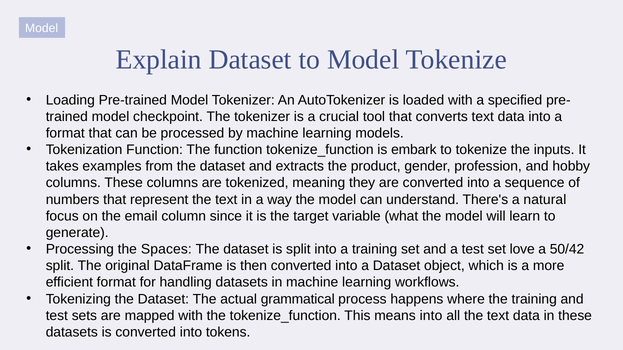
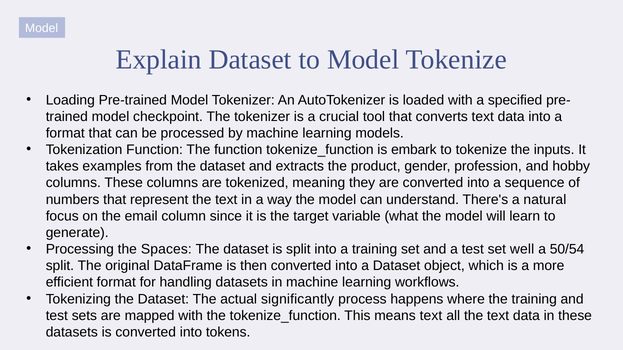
love: love -> well (522, 250)
50/42: 50/42 -> 50/54 (567, 250)
grammatical: grammatical -> significantly (298, 299)
means into: into -> text (431, 316)
